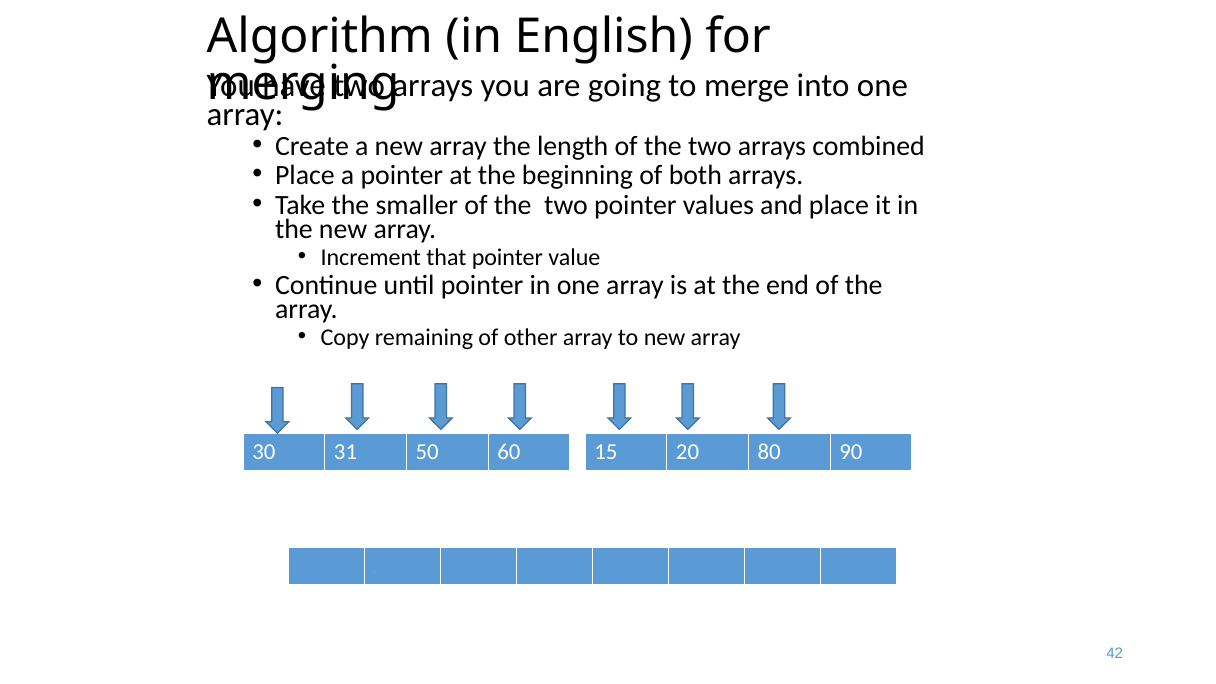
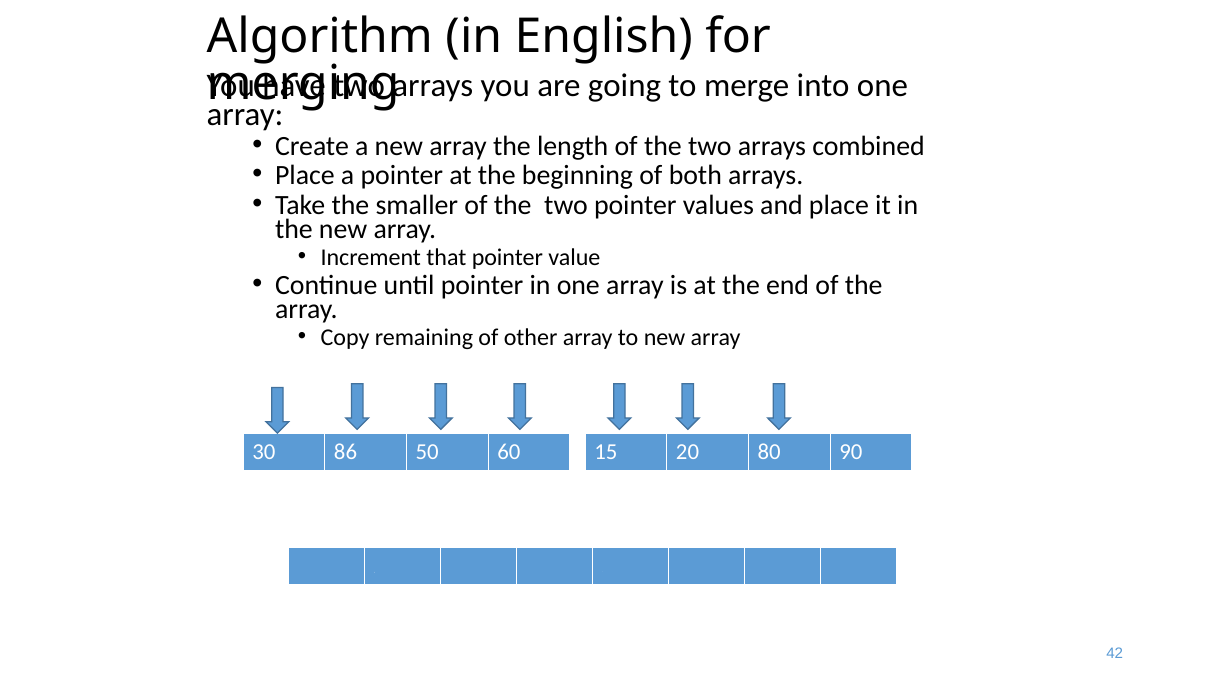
31: 31 -> 86 (346, 452)
